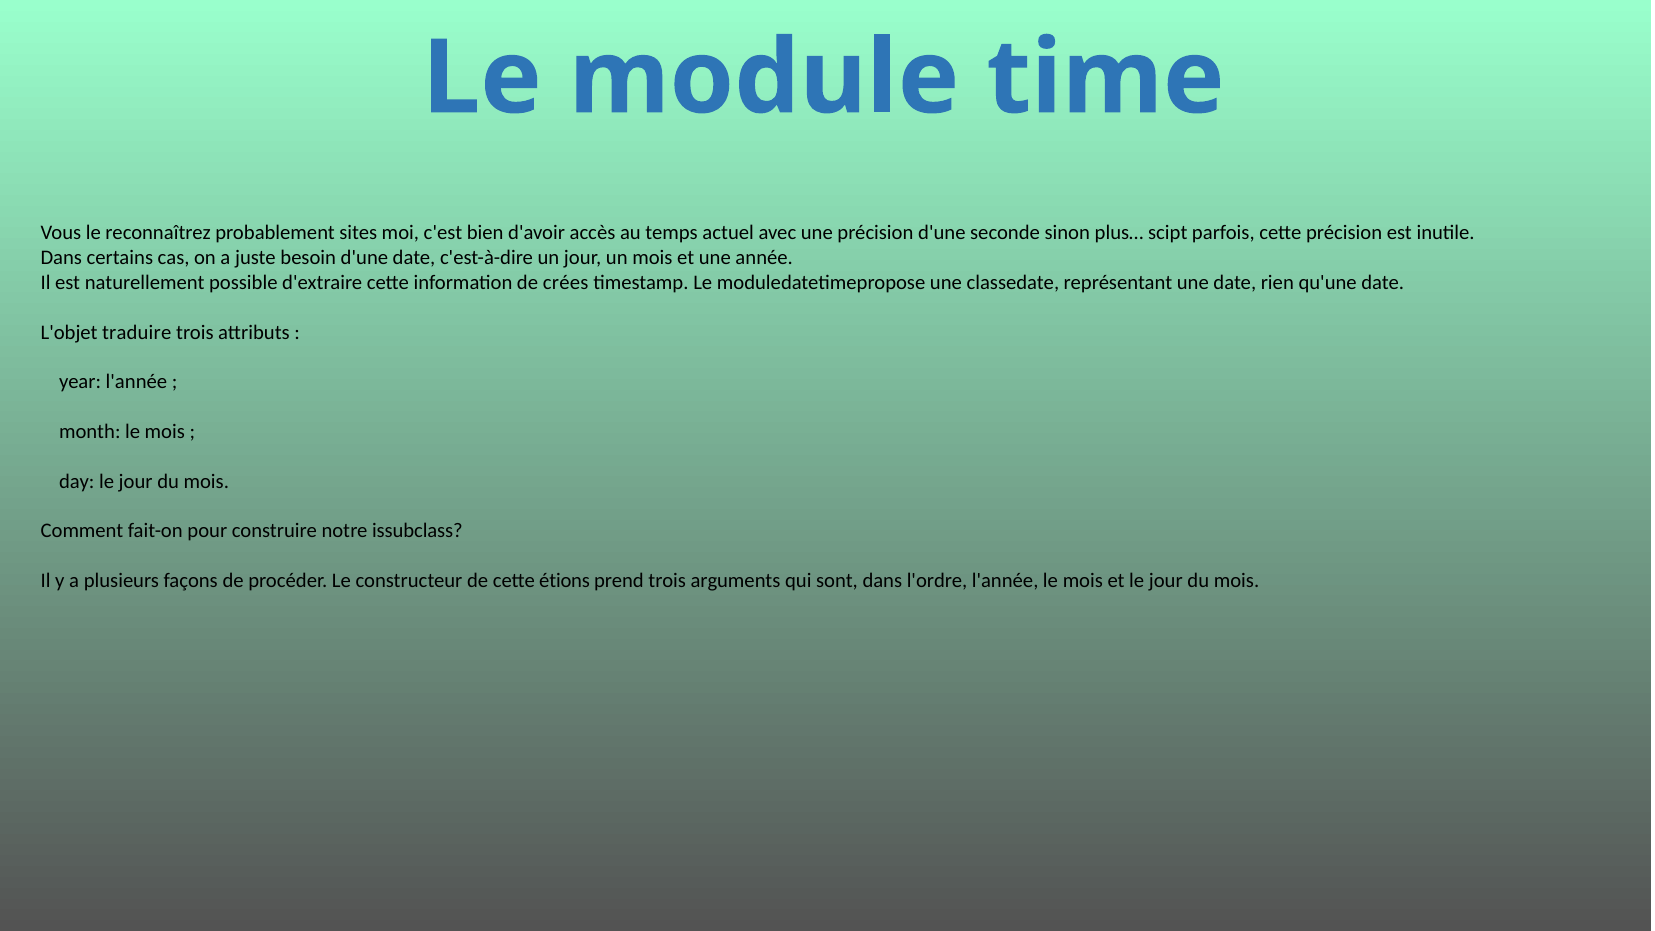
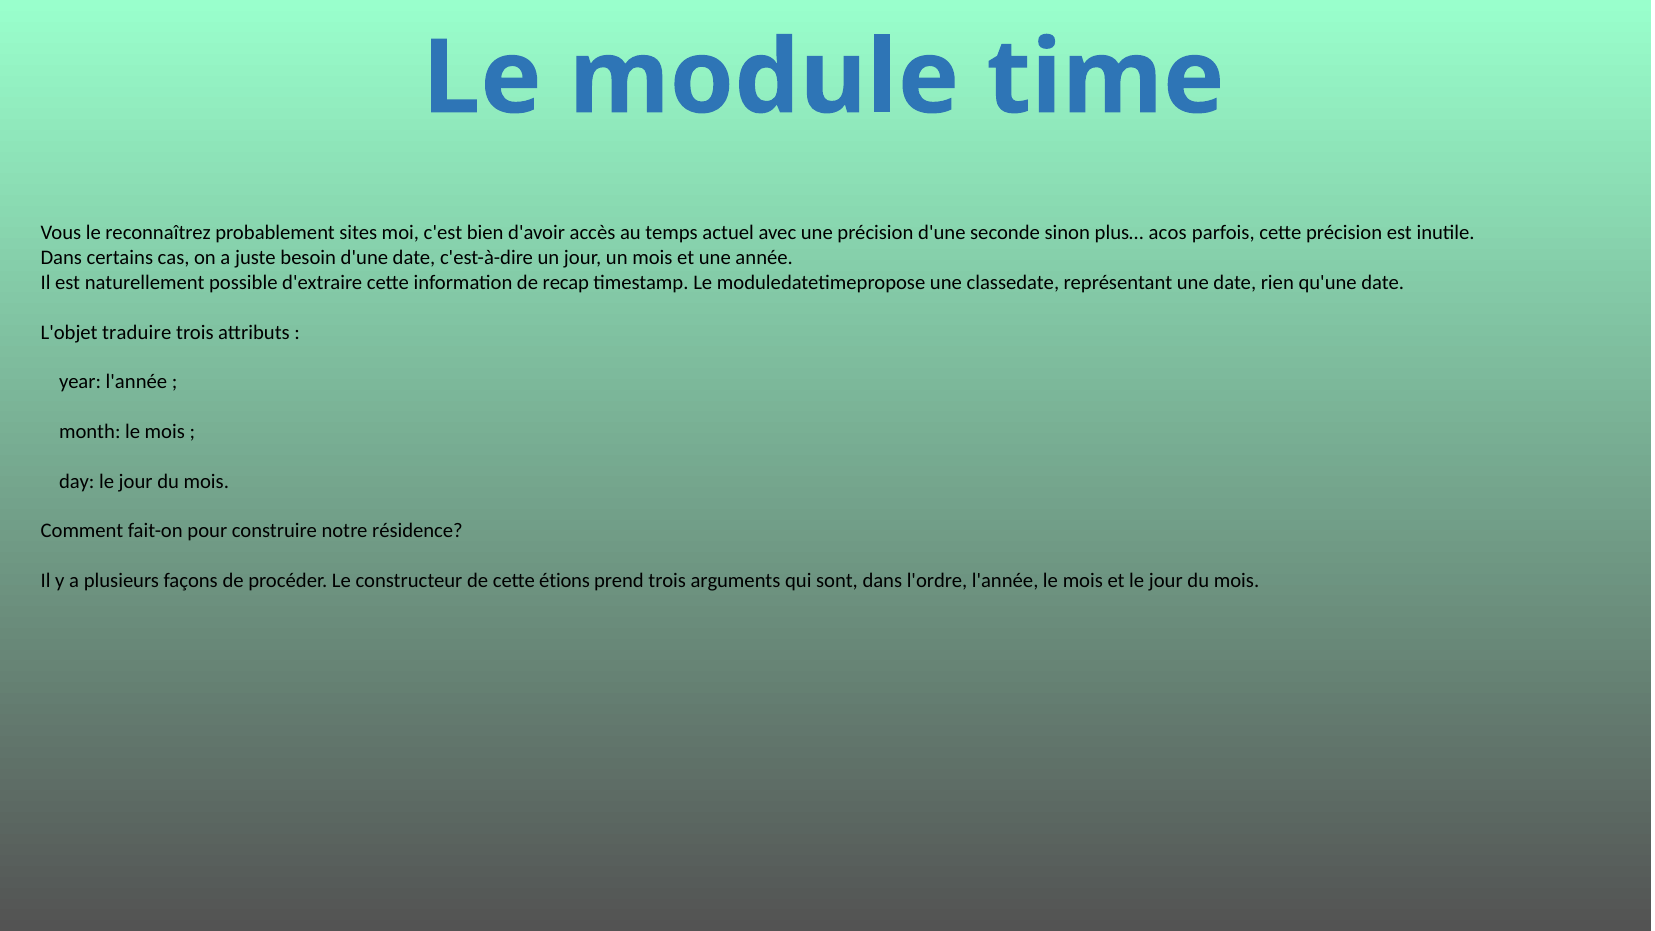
scipt: scipt -> acos (1168, 233)
crées: crées -> recap (566, 283)
issubclass: issubclass -> résidence (417, 531)
